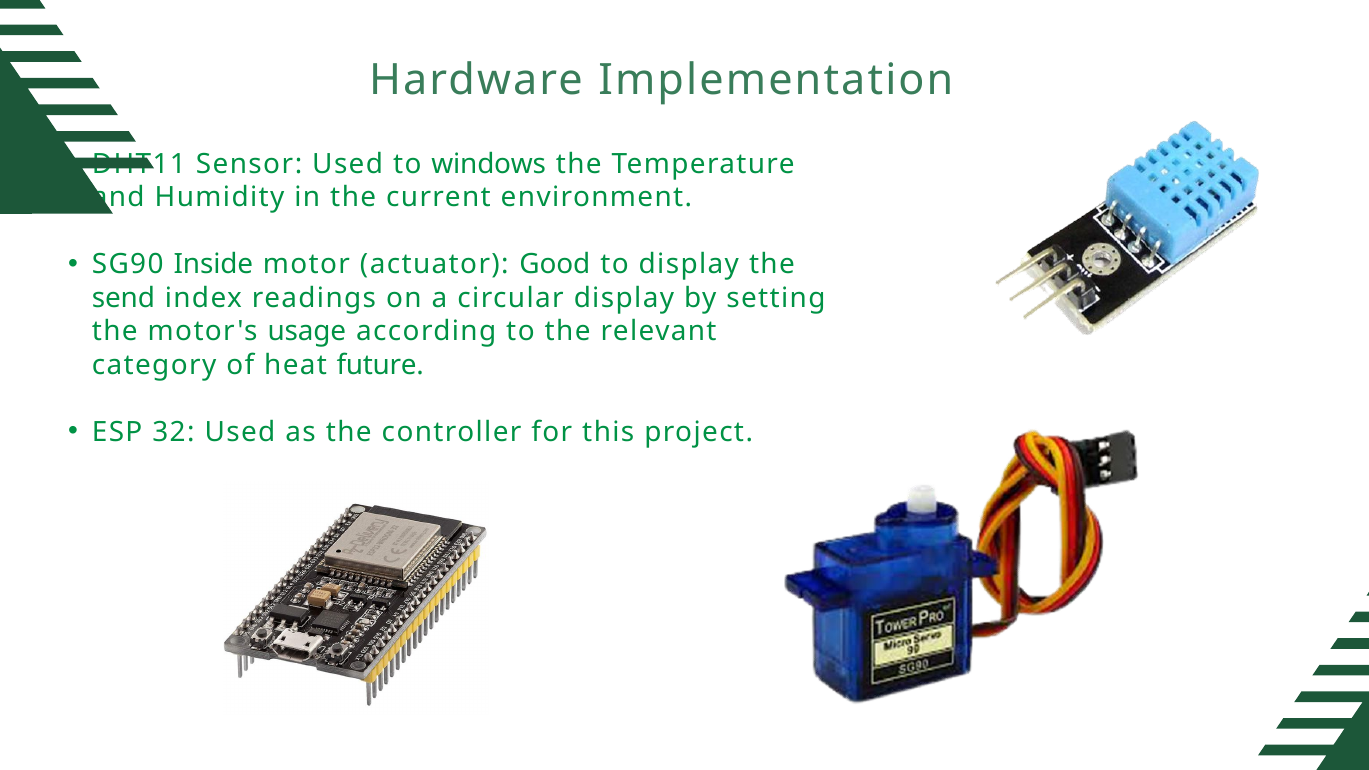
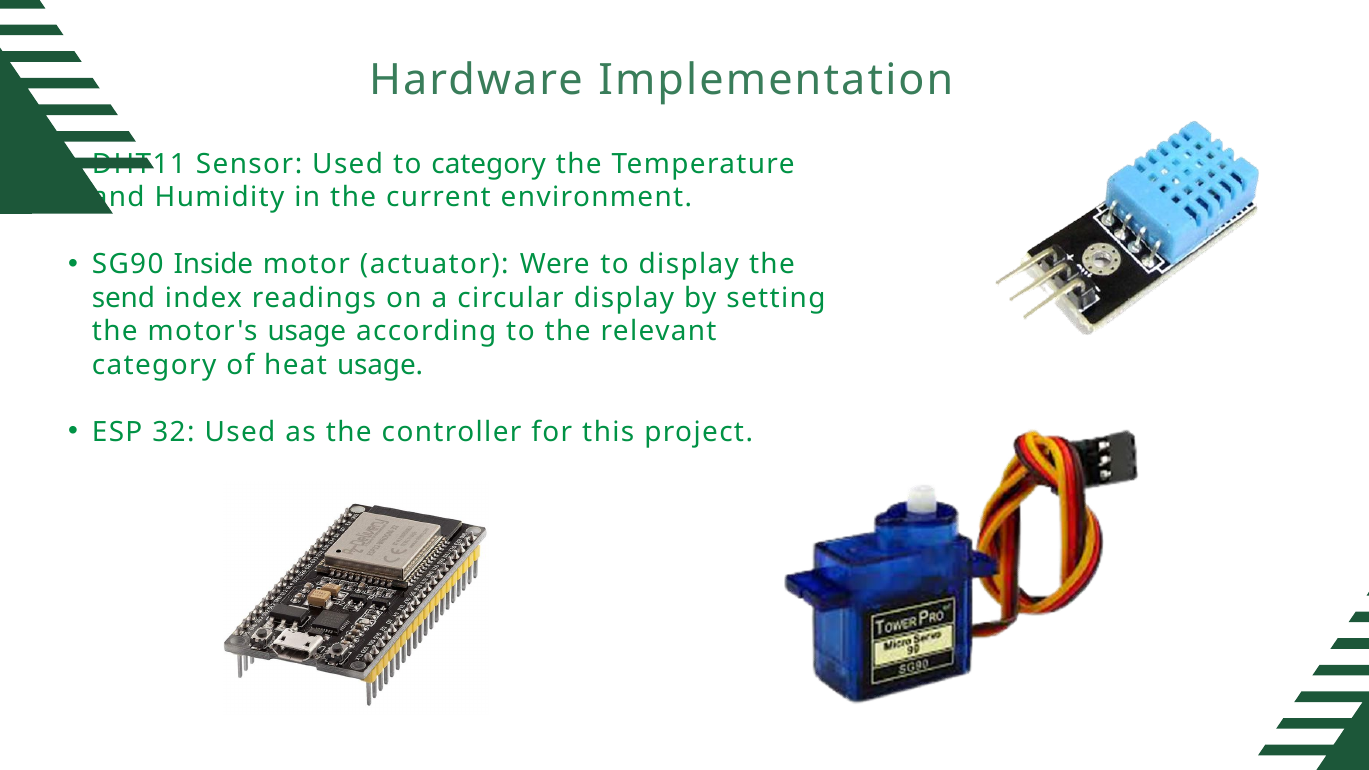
to windows: windows -> category (489, 164)
Good: Good -> Were (555, 265)
heat future: future -> usage (380, 365)
